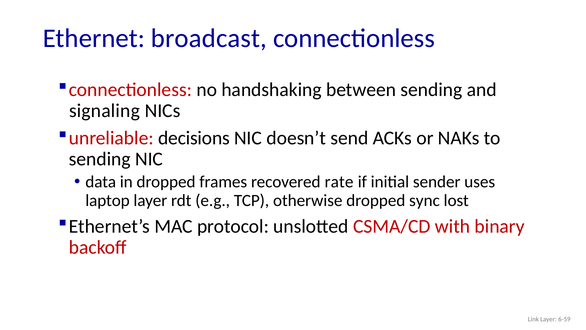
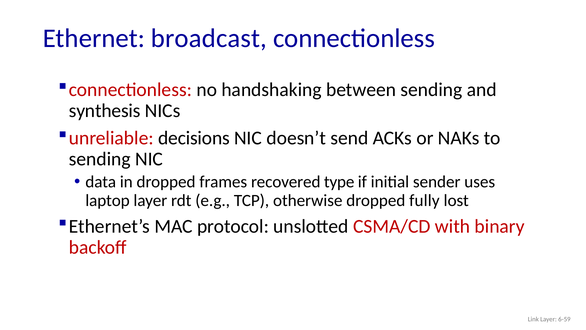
signaling: signaling -> synthesis (105, 111)
rate: rate -> type (339, 182)
sync: sync -> fully (424, 200)
